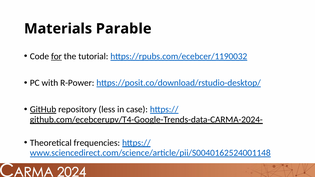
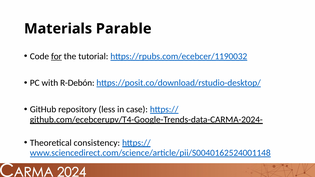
R-Power: R-Power -> R-Debón (77, 83)
GitHub underline: present -> none (43, 110)
frequencies: frequencies -> consistency (97, 143)
